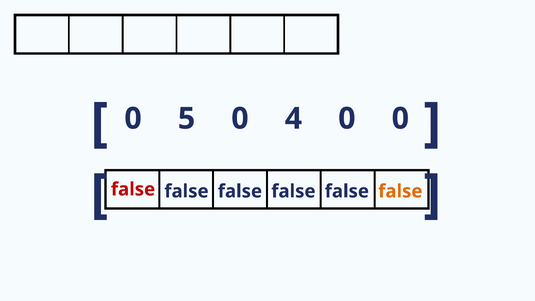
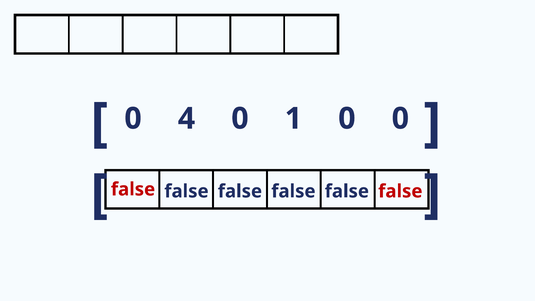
5: 5 -> 4 (186, 119)
4: 4 -> 1 (293, 119)
false colour: orange -> red (400, 191)
